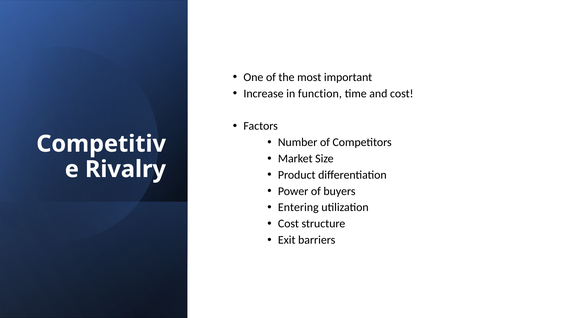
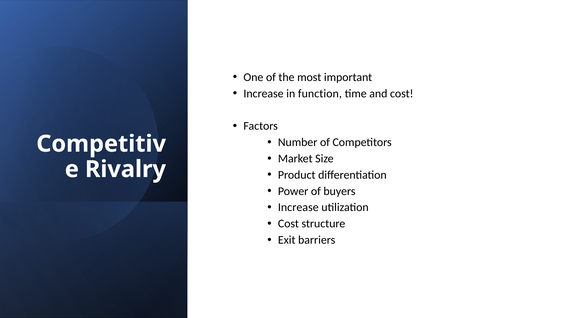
Entering: Entering -> Increase (298, 208)
